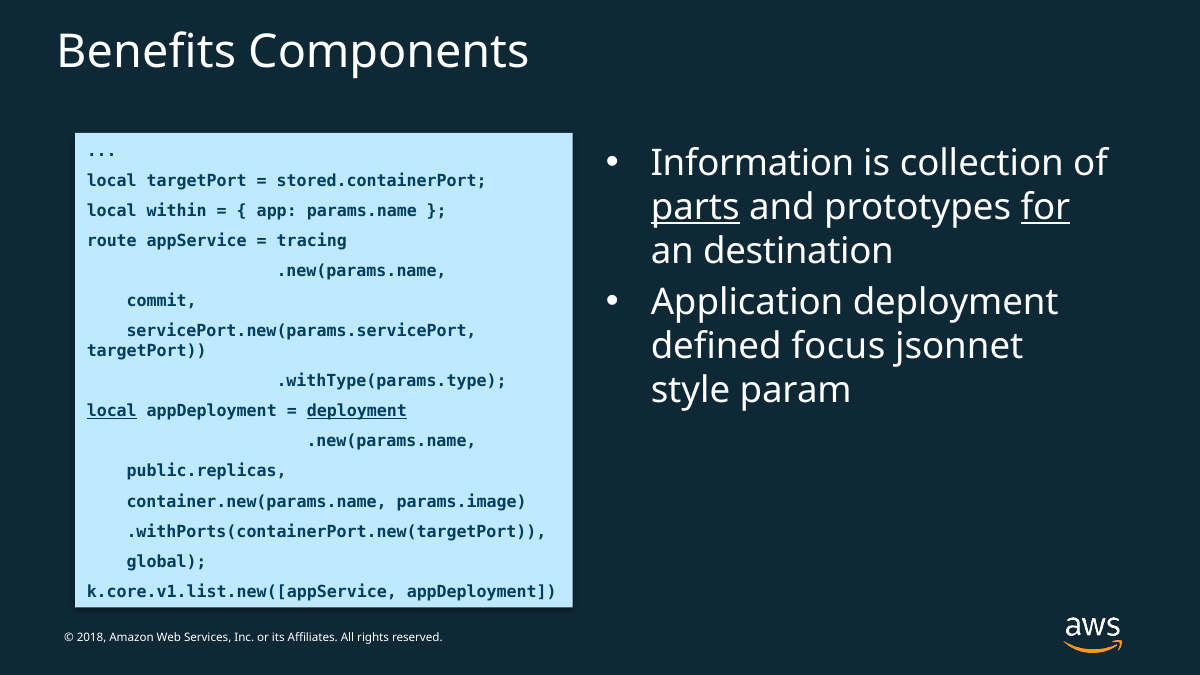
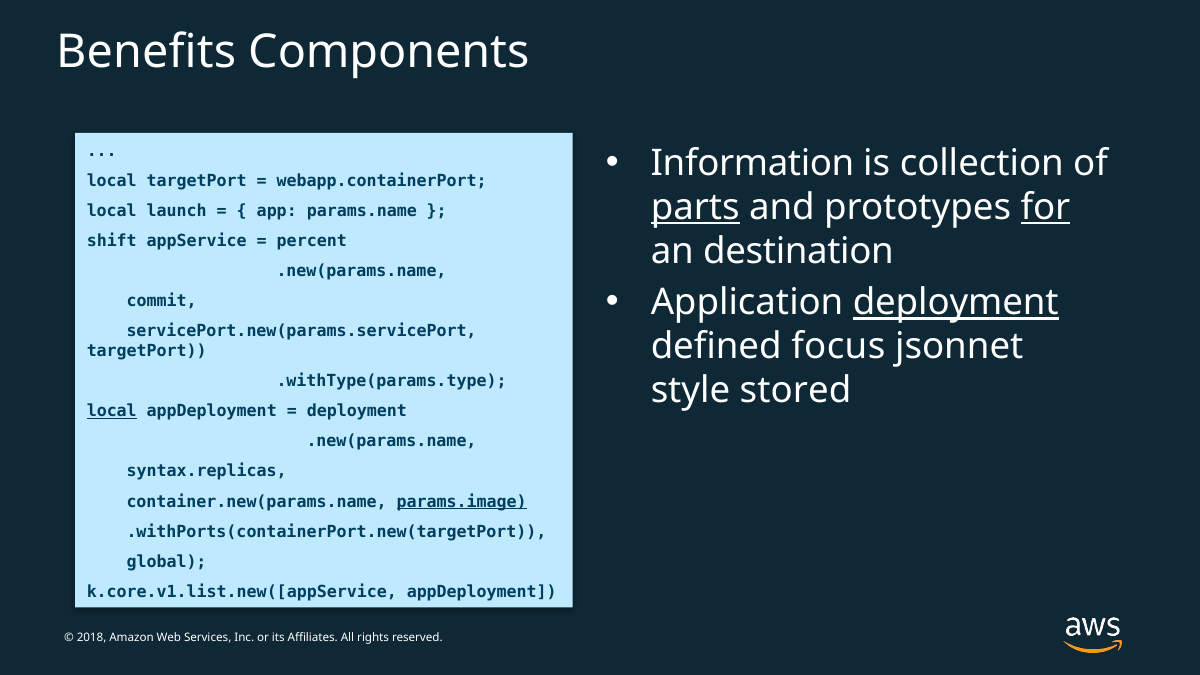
stored.containerPort: stored.containerPort -> webapp.containerPort (382, 181)
within: within -> launch (177, 211)
route: route -> shift (112, 241)
tracing: tracing -> percent (312, 241)
deployment underline: none -> present (956, 303)
param: param -> stored (796, 391)
deployment underline: present -> none (357, 411)
public.replicas: public.replicas -> syntax.replicas (207, 471)
params.image underline: none -> present (462, 502)
